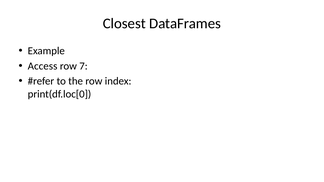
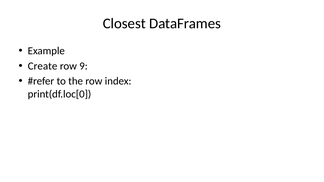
Access: Access -> Create (43, 66)
7: 7 -> 9 (83, 66)
